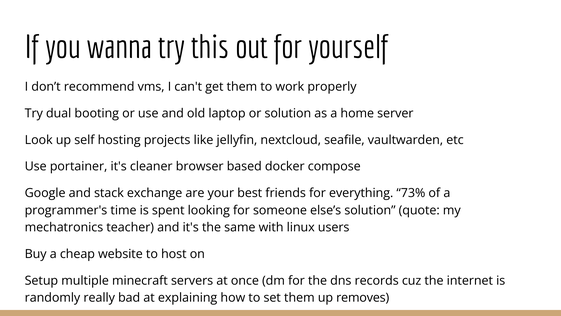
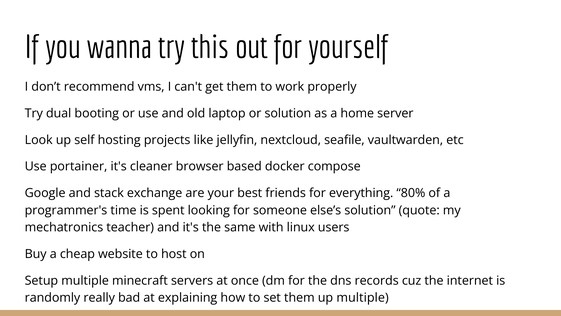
73%: 73% -> 80% (411, 193)
up removes: removes -> multiple (363, 297)
